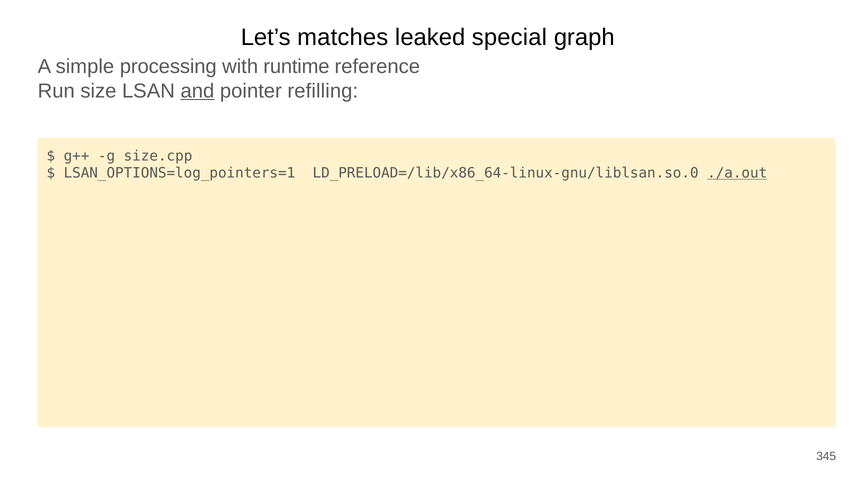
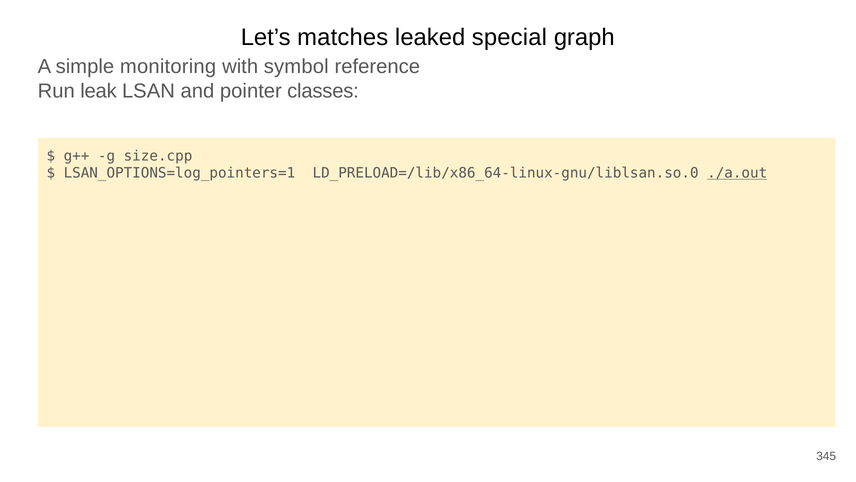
processing: processing -> monitoring (168, 67)
runtime: runtime -> symbol (296, 67)
size: size -> leak (98, 91)
and underline: present -> none (197, 91)
refilling: refilling -> classes (323, 91)
